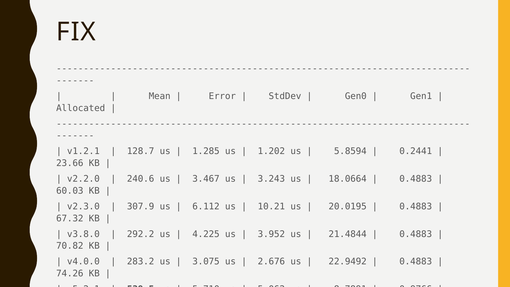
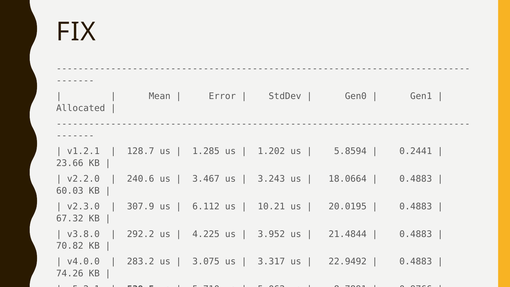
2.676: 2.676 -> 3.317 (271, 262)
